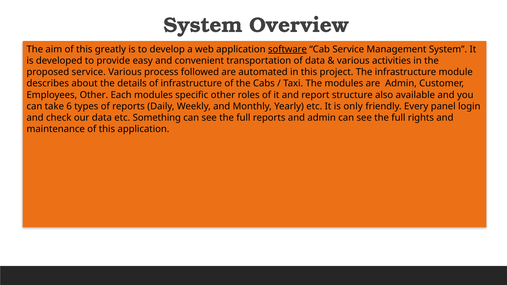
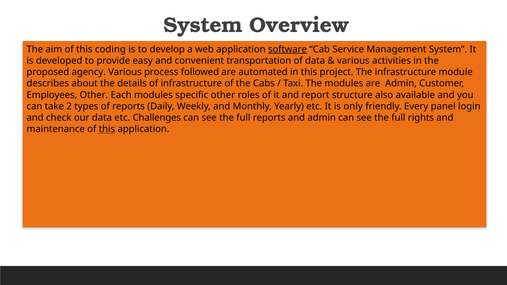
greatly: greatly -> coding (110, 49)
proposed service: service -> agency (89, 72)
6: 6 -> 2 (69, 106)
Something: Something -> Challenges (157, 118)
this underline: none -> present (107, 129)
